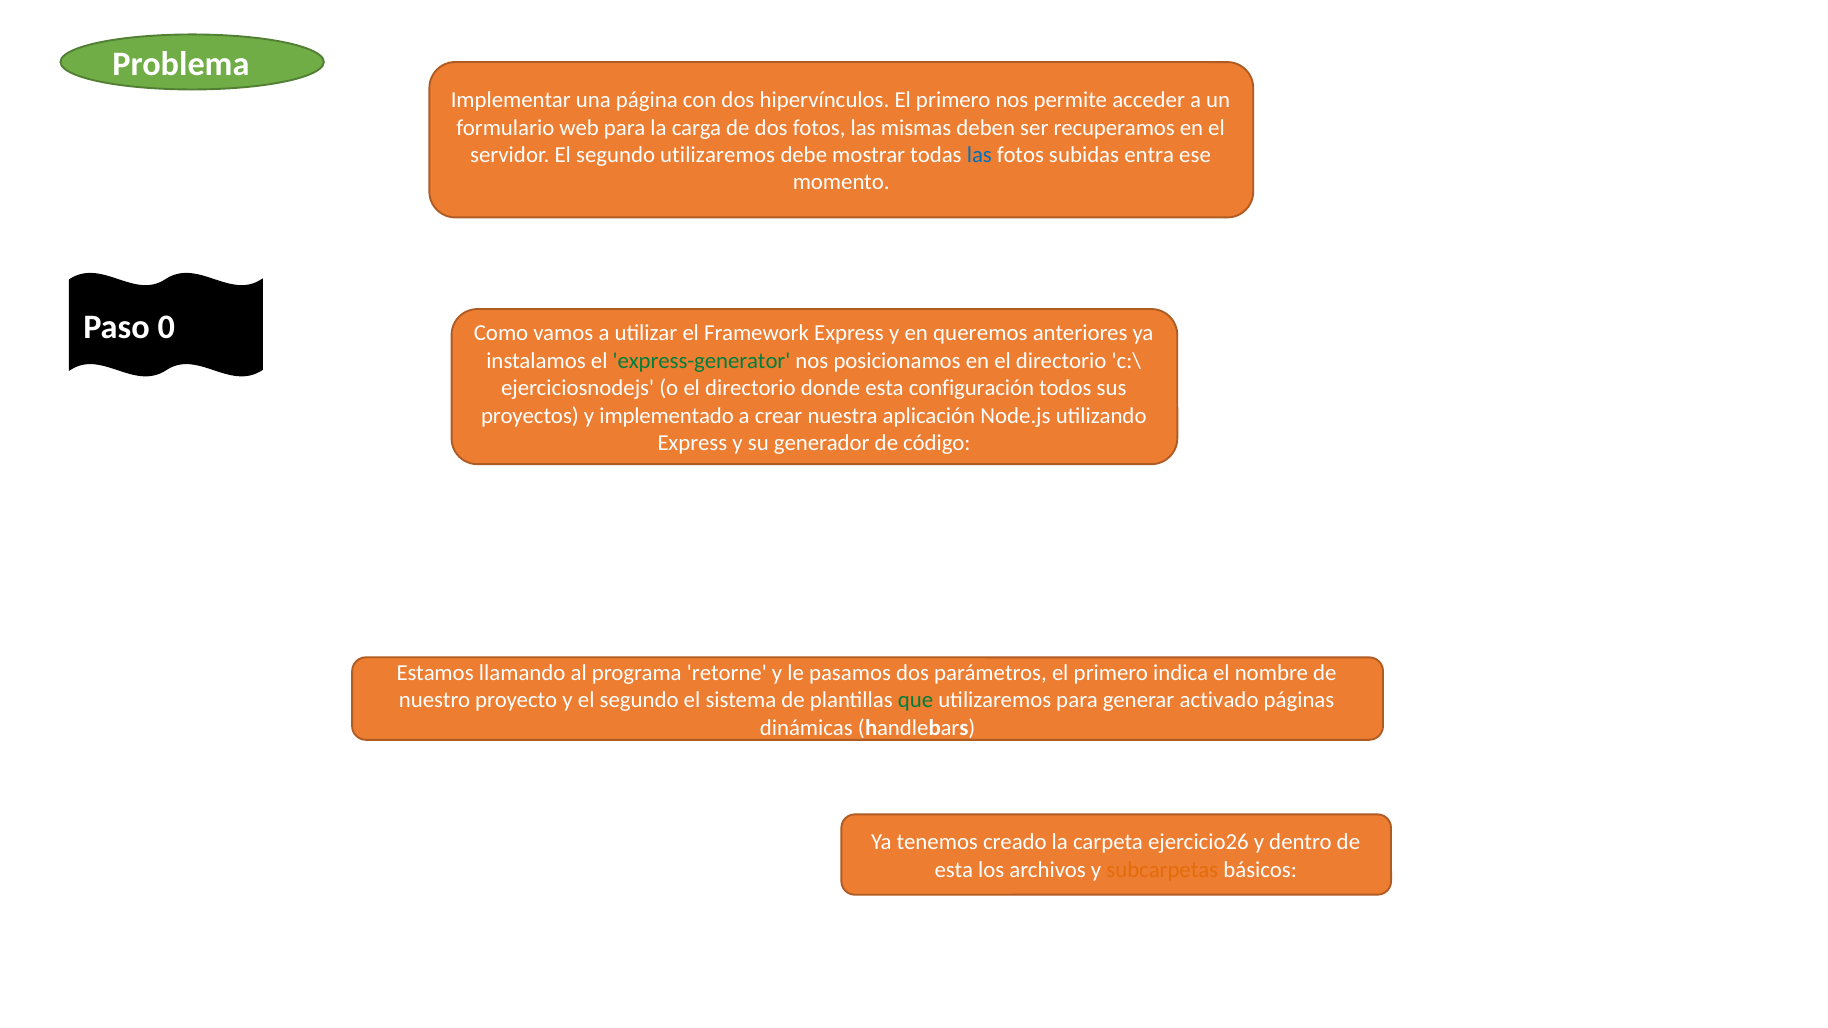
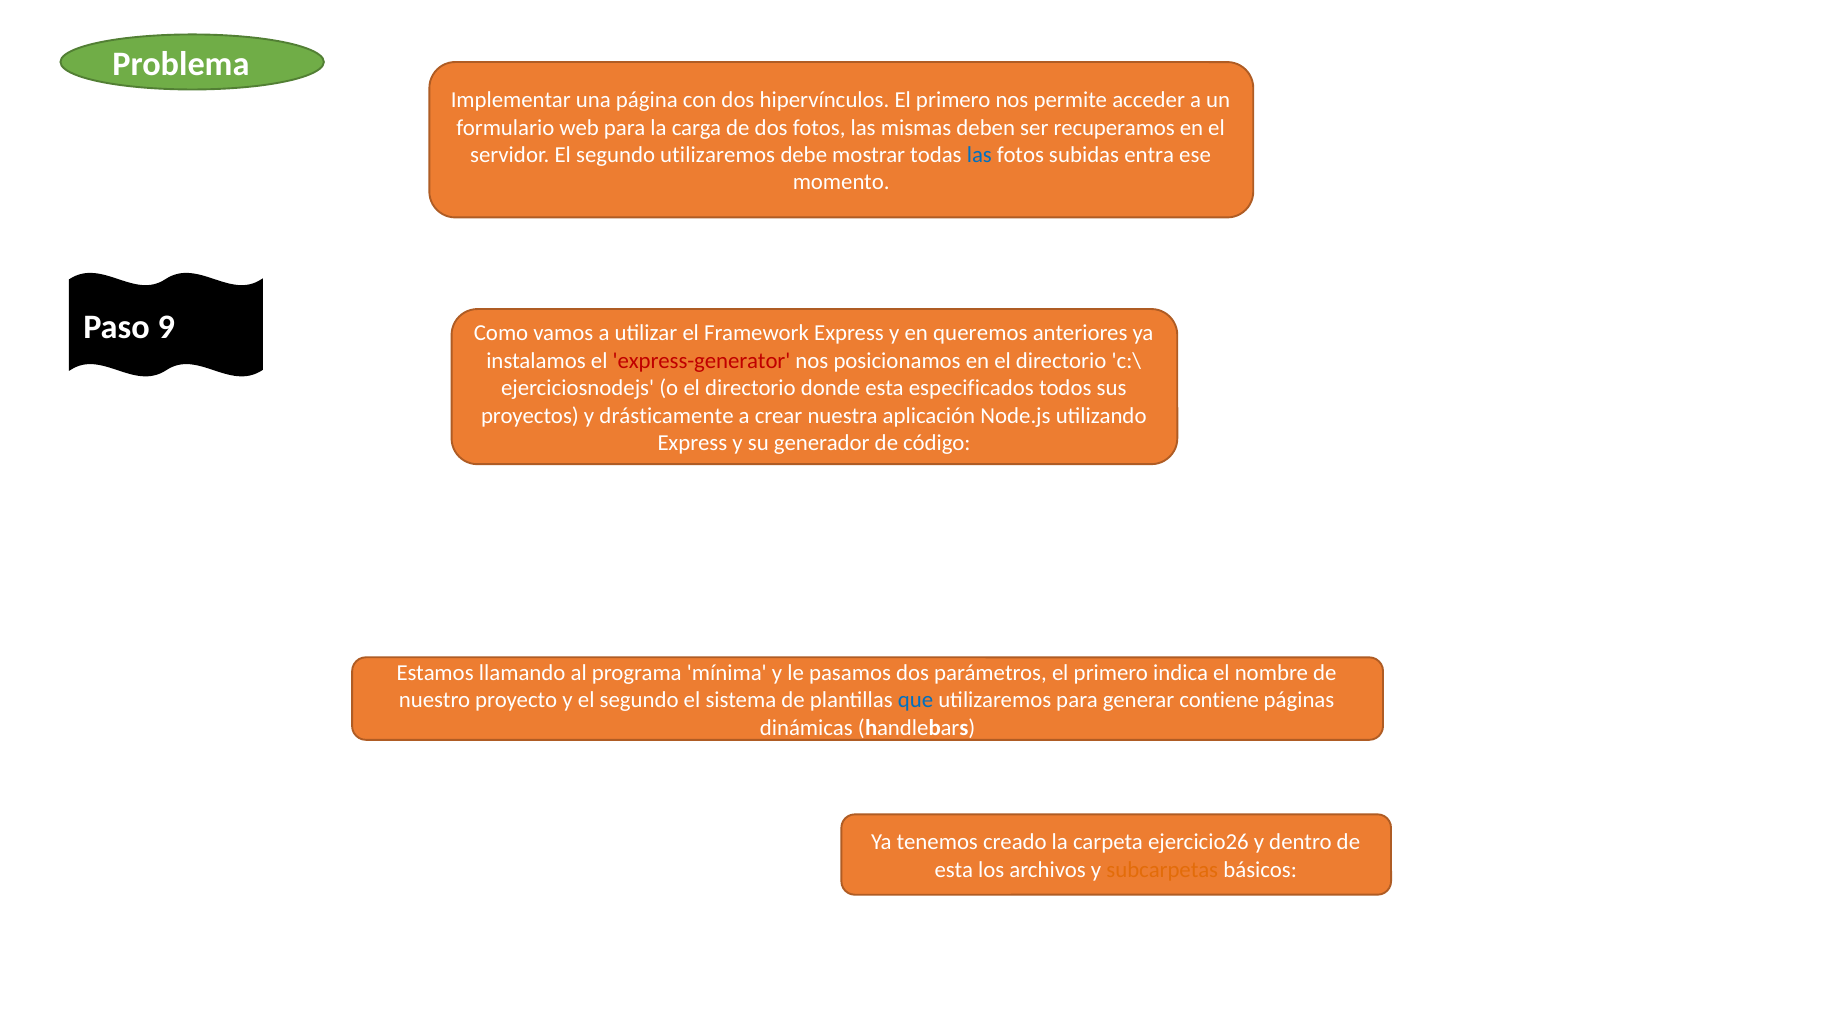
0: 0 -> 9 (166, 327)
express-generator colour: green -> red (702, 361)
configuración: configuración -> especificados (971, 388)
implementado: implementado -> drásticamente (667, 416)
retorne: retorne -> mínima (727, 673)
que colour: green -> blue (916, 700)
activado: activado -> contiene (1219, 700)
